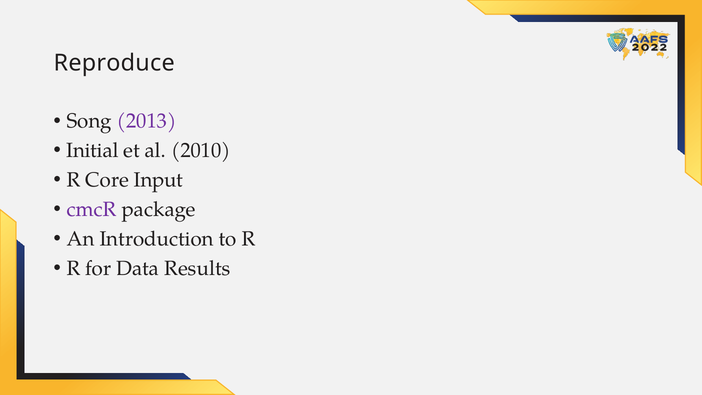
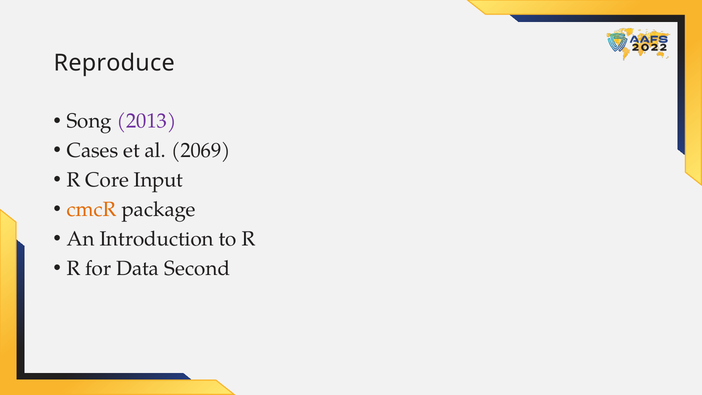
Initial: Initial -> Cases (92, 150)
2010: 2010 -> 2069 (201, 150)
cmcR colour: purple -> orange (92, 209)
Results: Results -> Second (197, 268)
